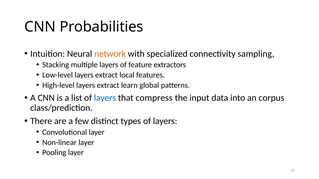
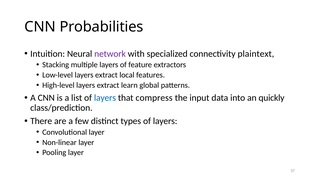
network colour: orange -> purple (110, 54)
sampling: sampling -> plaintext (256, 54)
corpus: corpus -> quickly (272, 98)
